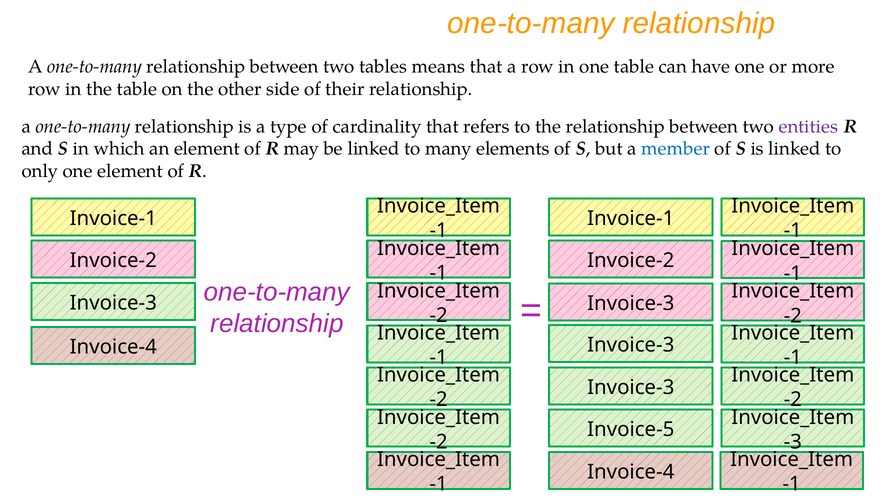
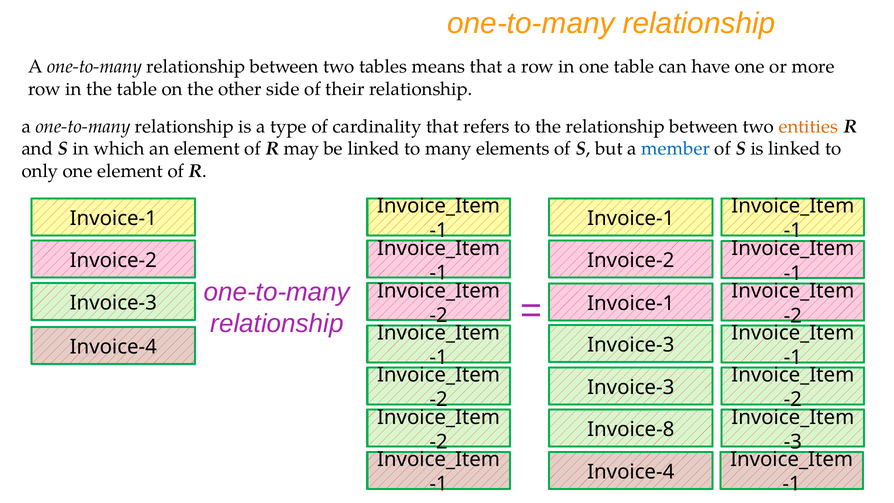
entities colour: purple -> orange (808, 126)
Invoice-3: Invoice-3 -> Invoice-1 (631, 303)
Invoice-5: Invoice-5 -> Invoice-8 (631, 429)
